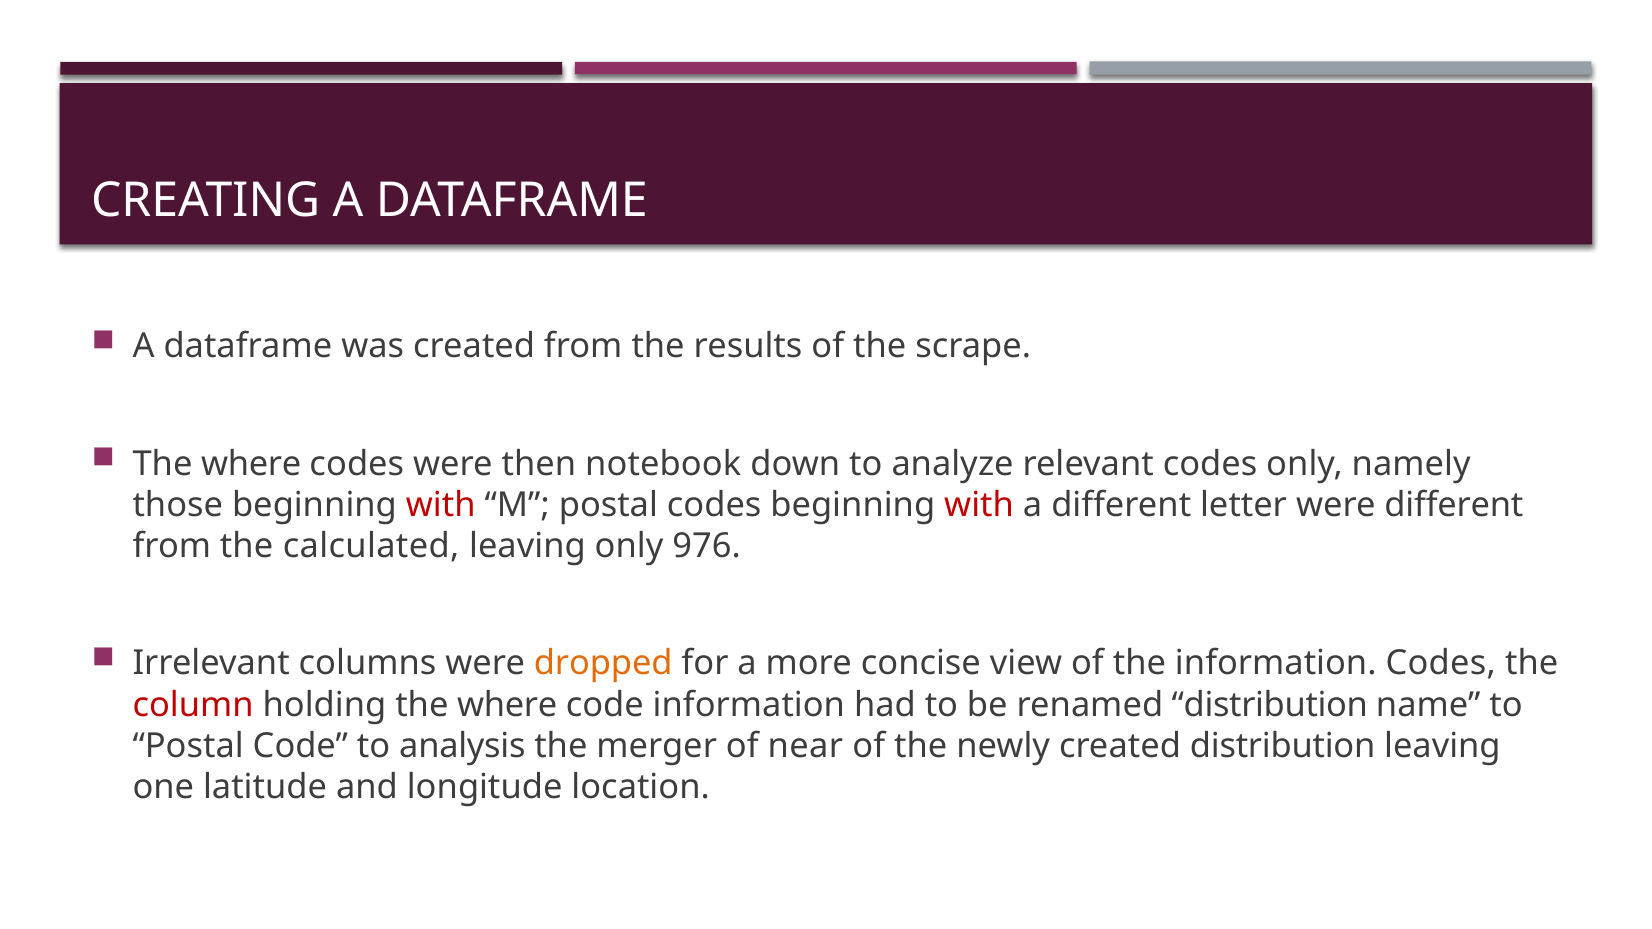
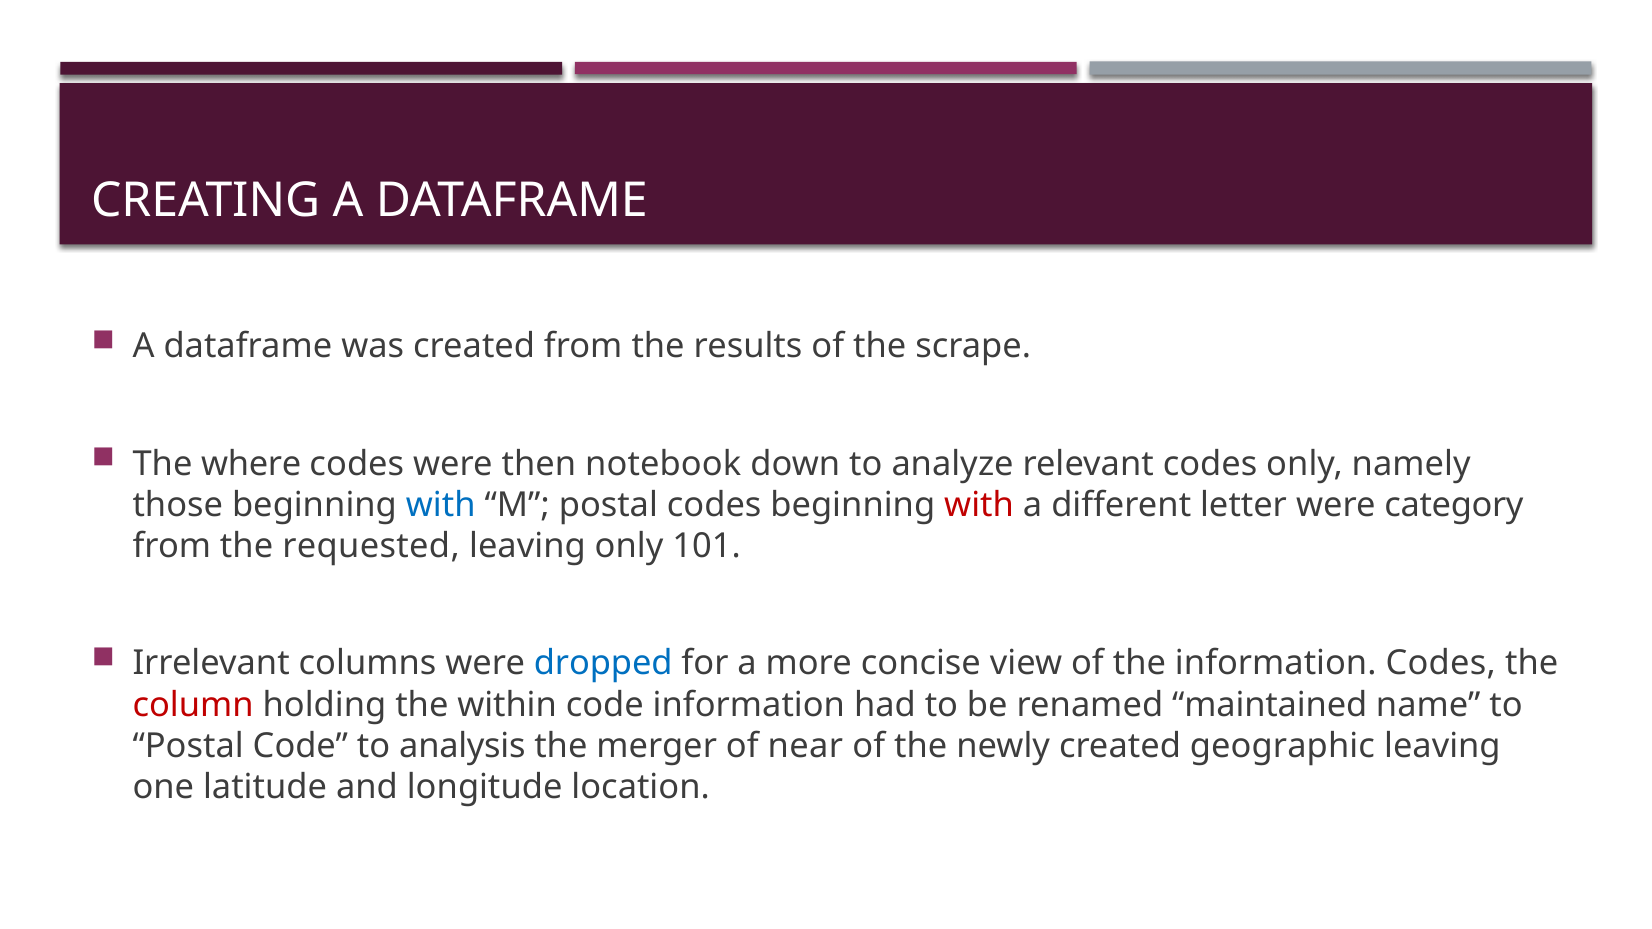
with colour: red -> blue (441, 505)
were different: different -> category (1454, 505)
calculated: calculated -> requested (371, 547)
976: 976 -> 101 (707, 547)
dropped colour: orange -> blue (603, 664)
holding the where: where -> within (507, 705)
renamed distribution: distribution -> maintained (1270, 705)
created distribution: distribution -> geographic (1282, 746)
